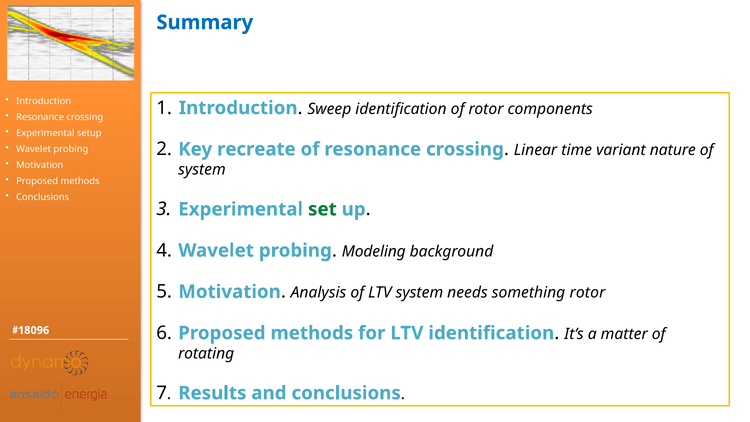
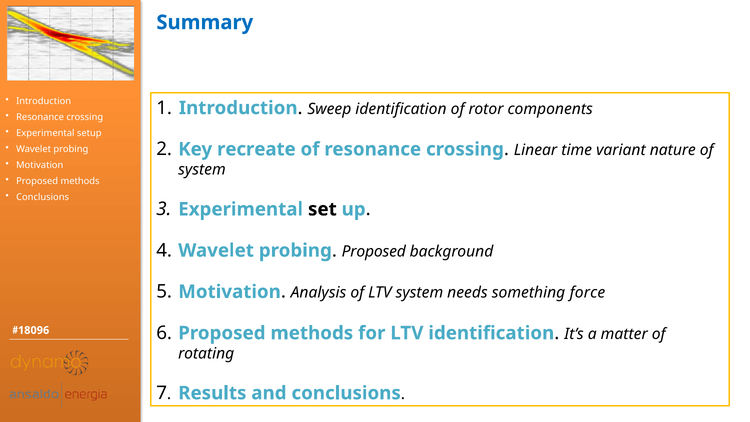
set colour: green -> black (322, 209)
Modeling: Modeling -> Proposed (374, 251)
something rotor: rotor -> force (587, 293)
